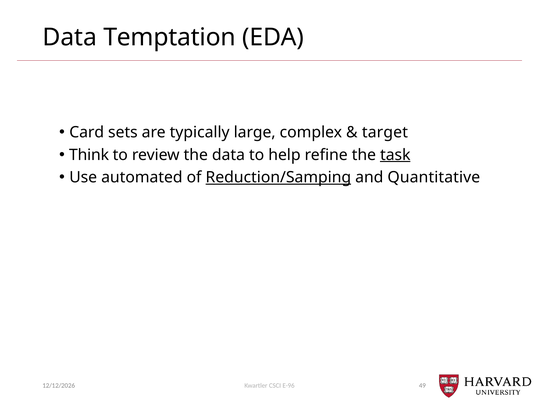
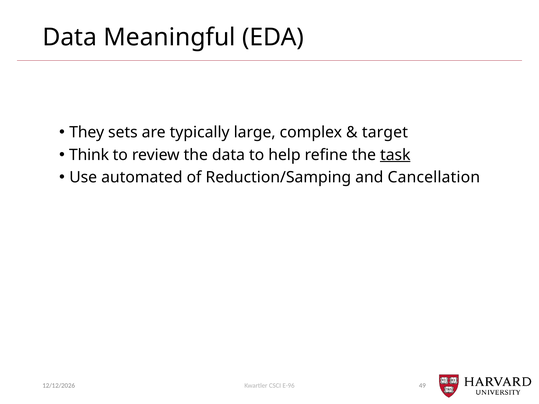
Temptation: Temptation -> Meaningful (170, 37)
Card: Card -> They (87, 132)
Reduction/Samping underline: present -> none (278, 178)
Quantitative: Quantitative -> Cancellation (434, 178)
